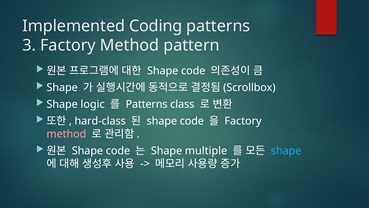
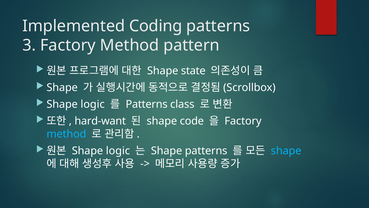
code: code -> state (193, 71)
hard-class: hard-class -> hard-want (100, 121)
method colour: pink -> light blue (66, 134)
code: code -> logic (118, 151)
Shape multiple: multiple -> patterns (206, 151)
